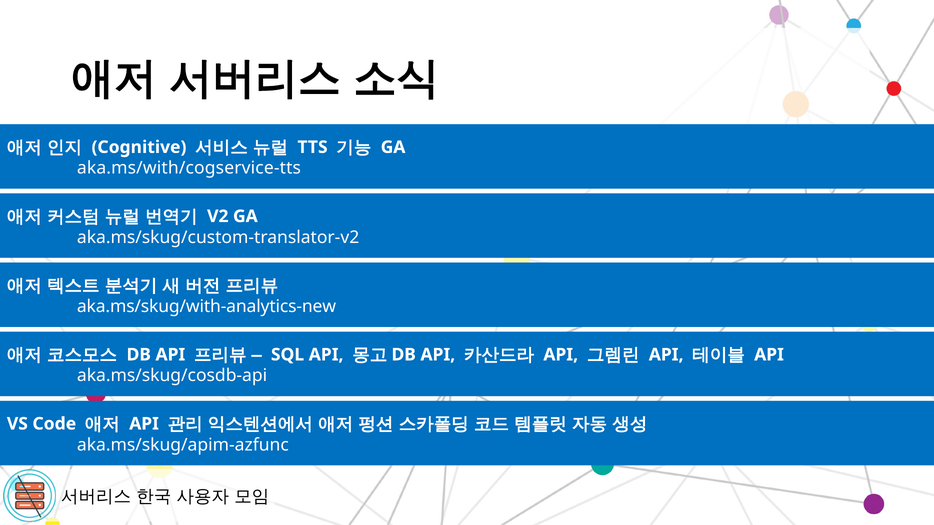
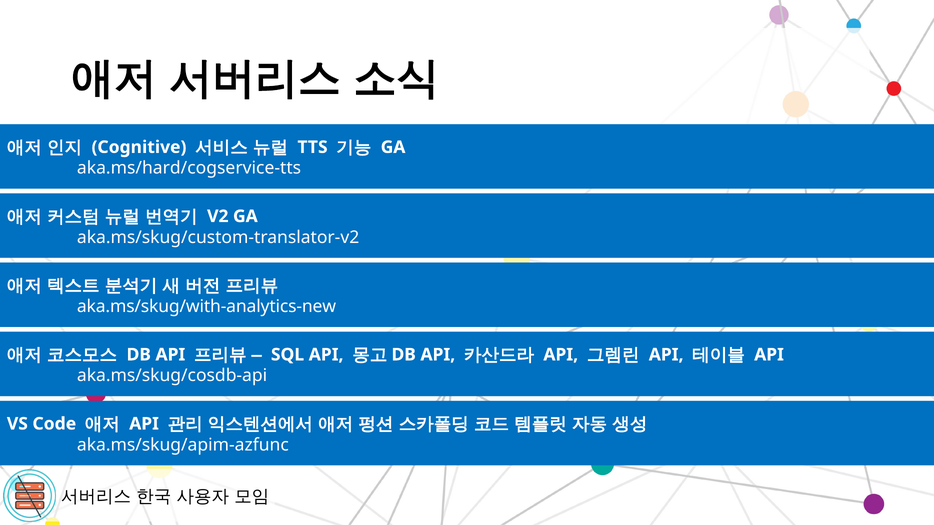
aka.ms/with/cogservice-tts: aka.ms/with/cogservice-tts -> aka.ms/hard/cogservice-tts (189, 168)
